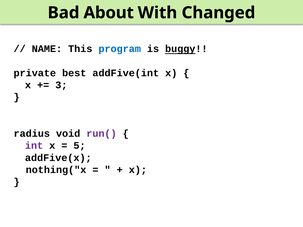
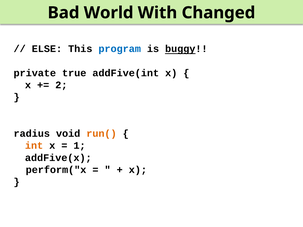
About: About -> World (109, 13)
NAME: NAME -> ELSE (47, 49)
best: best -> true (74, 73)
3: 3 -> 2 (61, 85)
run( colour: purple -> orange (102, 134)
int colour: purple -> orange (34, 146)
5: 5 -> 1 (80, 146)
nothing("x: nothing("x -> perform("x (56, 170)
